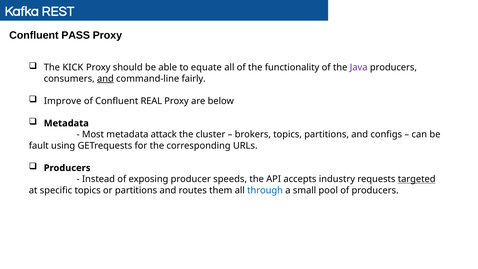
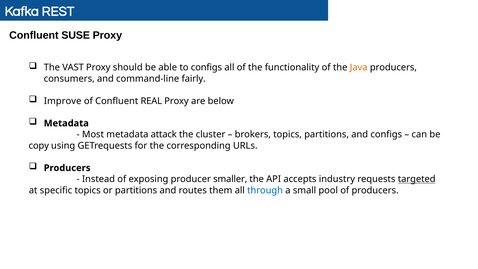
PASS: PASS -> SUSE (76, 35)
KICK: KICK -> VAST (73, 67)
to equate: equate -> configs (206, 67)
Java colour: purple -> orange (359, 67)
and underline: present -> none (105, 79)
fault: fault -> copy (39, 146)
speeds: speeds -> smaller (230, 179)
